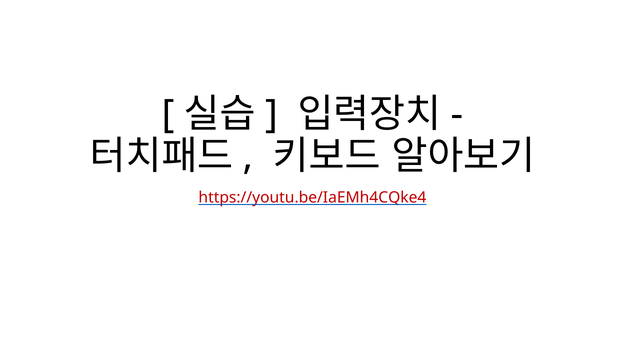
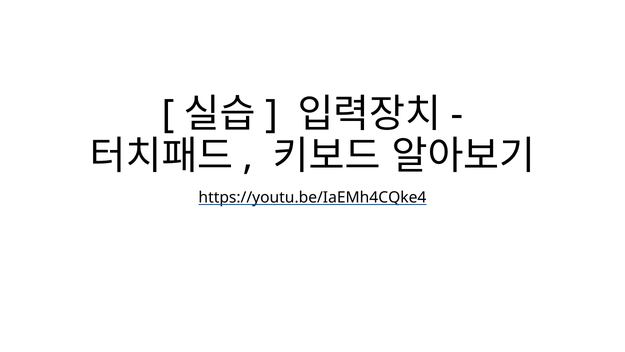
https://youtu.be/IaEMh4CQke4 colour: red -> black (312, 197)
